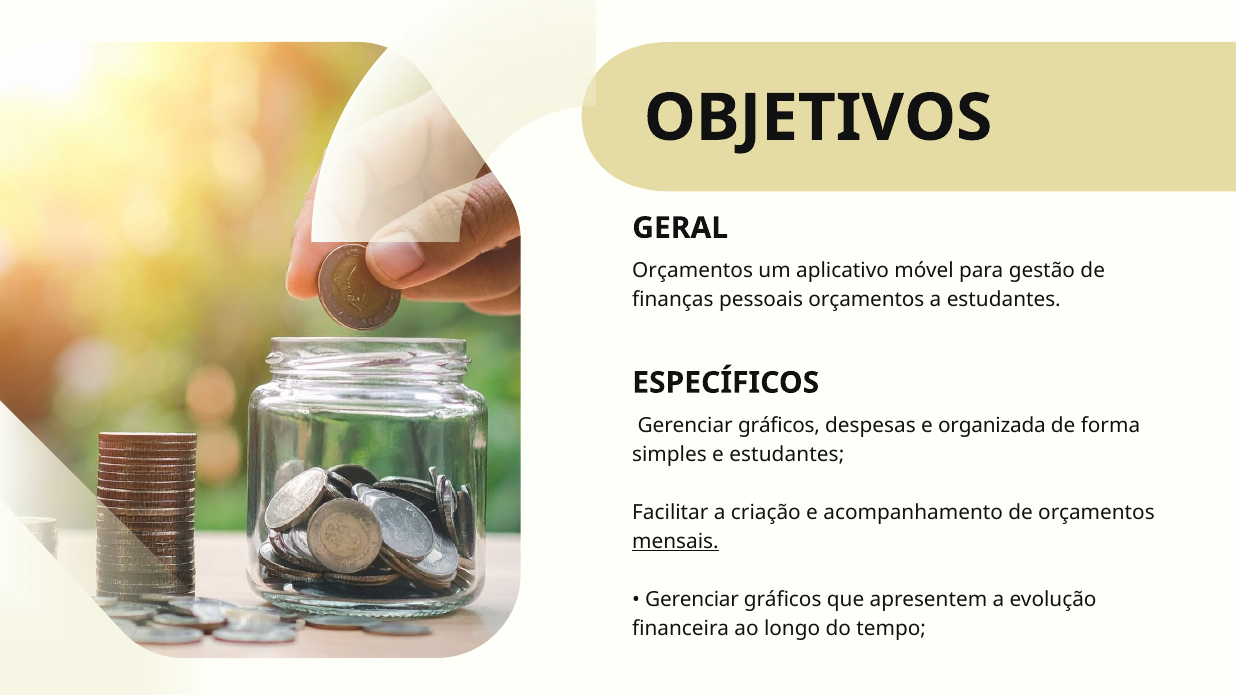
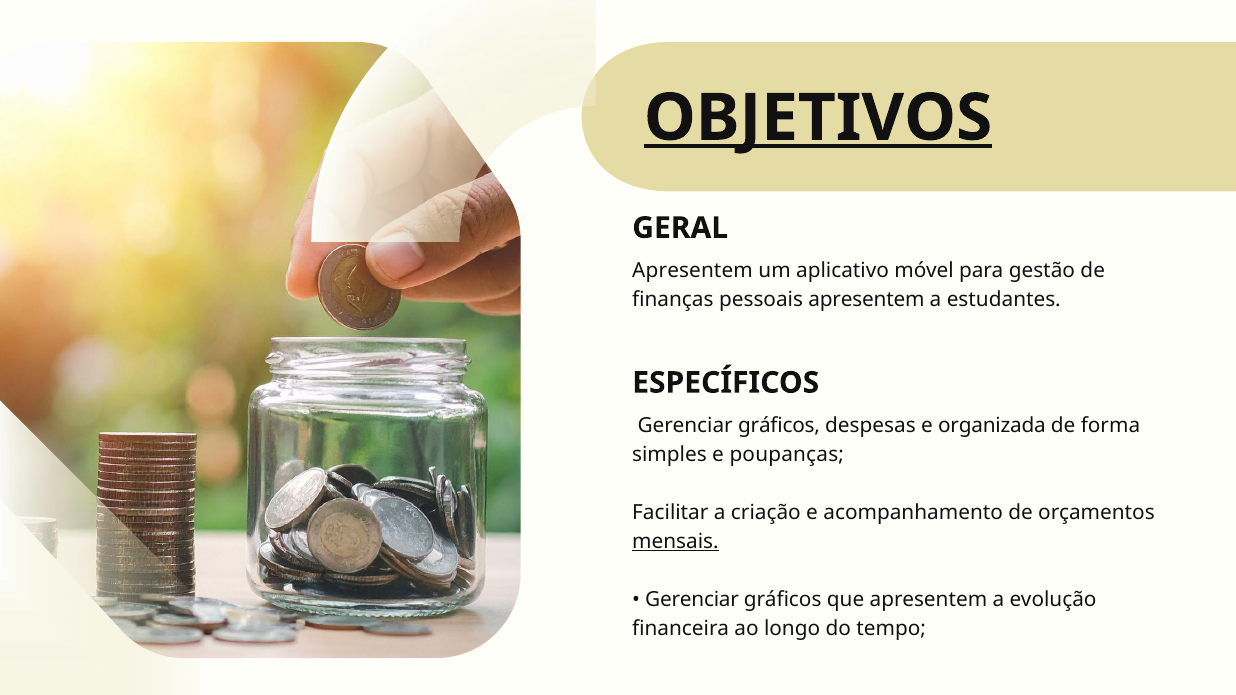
OBJETIVOS underline: none -> present (818, 118)
Orçamentos: Orçamentos -> Apresentem (693, 271)
pessoais orçamentos: orçamentos -> apresentem (866, 300)
e estudantes: estudantes -> poupanças (787, 455)
